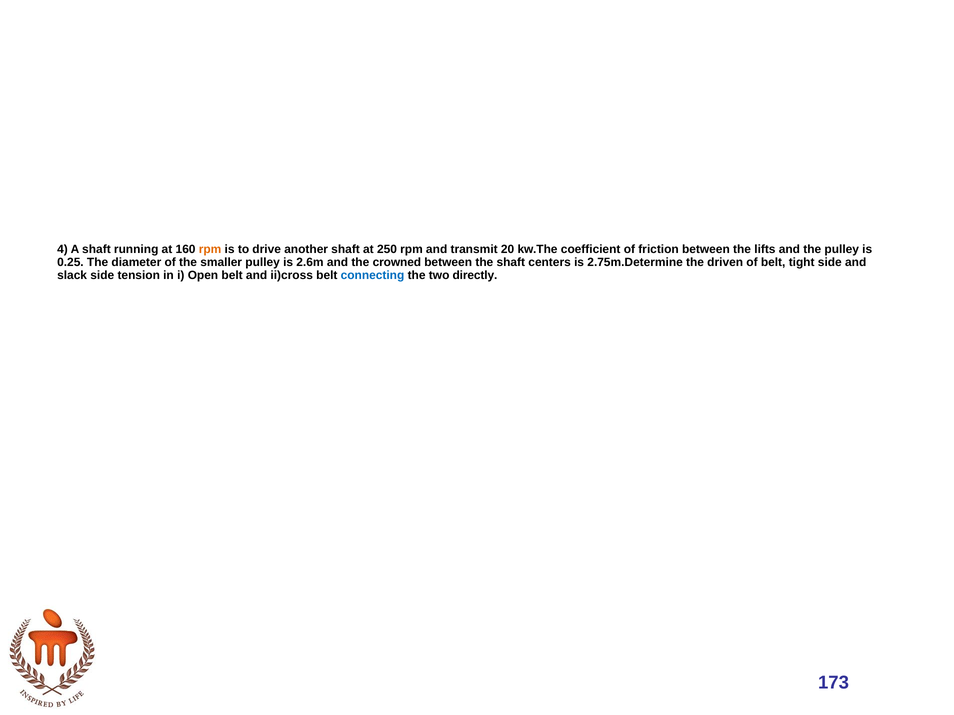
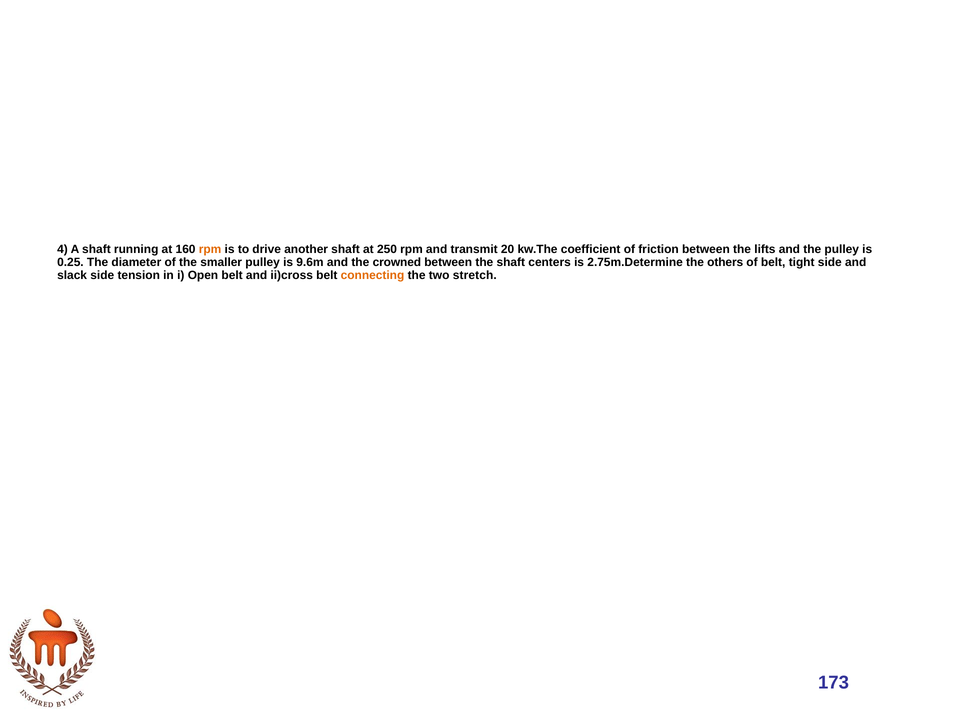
2.6m: 2.6m -> 9.6m (310, 263)
driven: driven -> others (725, 263)
connecting colour: blue -> orange (372, 276)
directly: directly -> stretch (475, 276)
